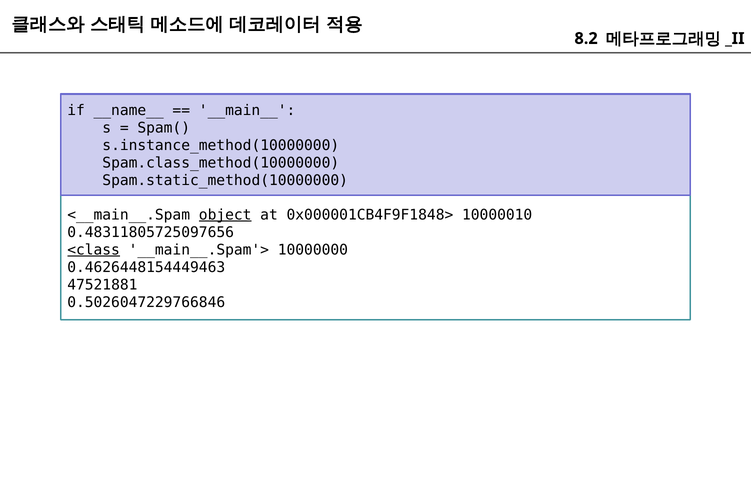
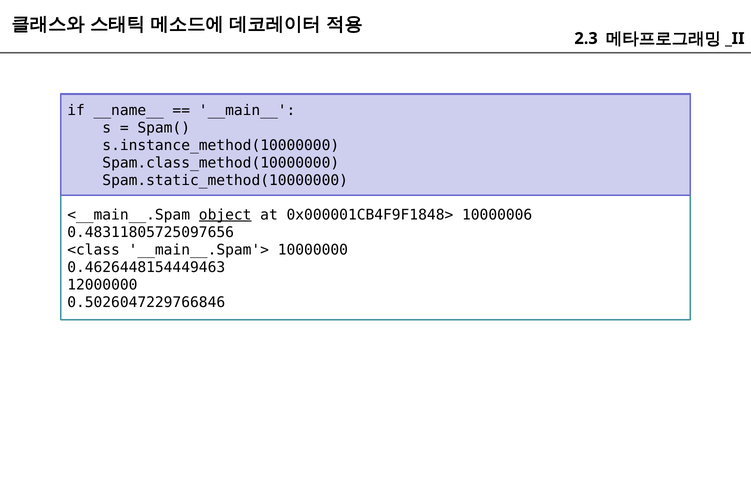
8.2: 8.2 -> 2.3 (586, 38)
10000010: 10000010 -> 10000006 (497, 215)
<class underline: present -> none (94, 250)
47521881: 47521881 -> 12000000 (102, 285)
